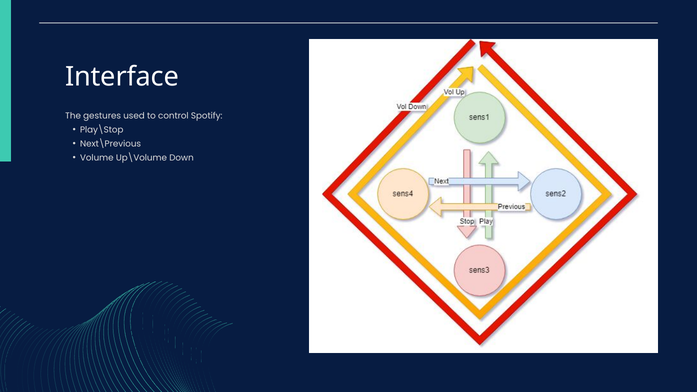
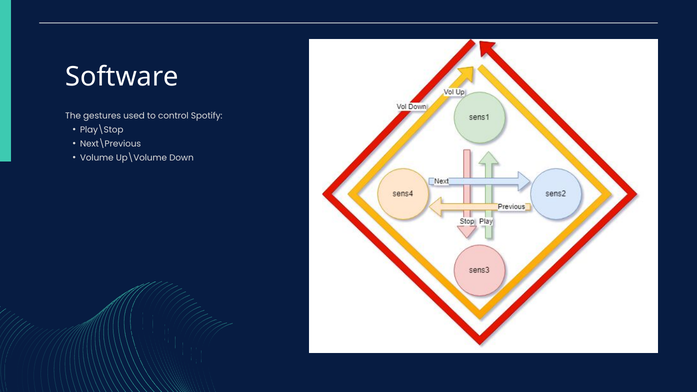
Interface: Interface -> Software (122, 77)
